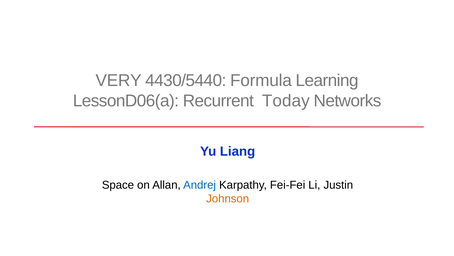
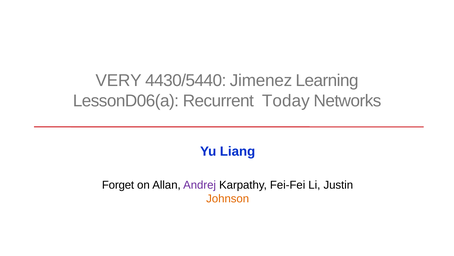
Formula: Formula -> Jimenez (261, 80)
Space: Space -> Forget (118, 185)
Andrej colour: blue -> purple (200, 185)
